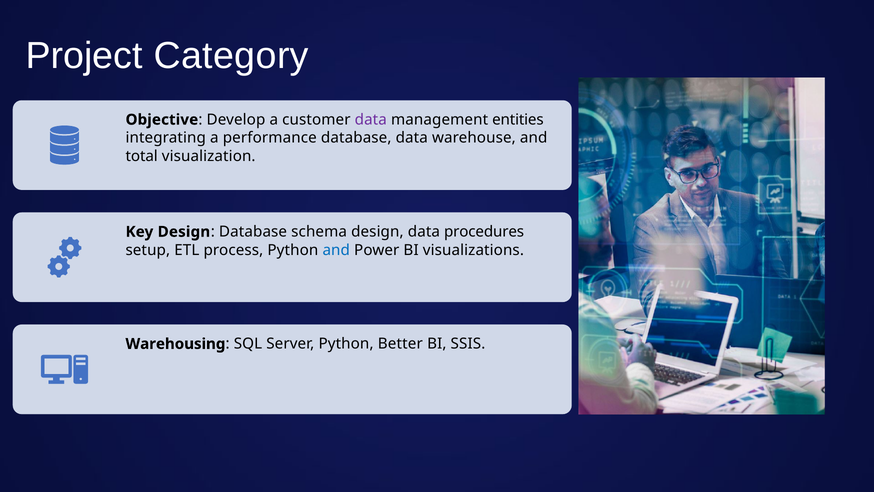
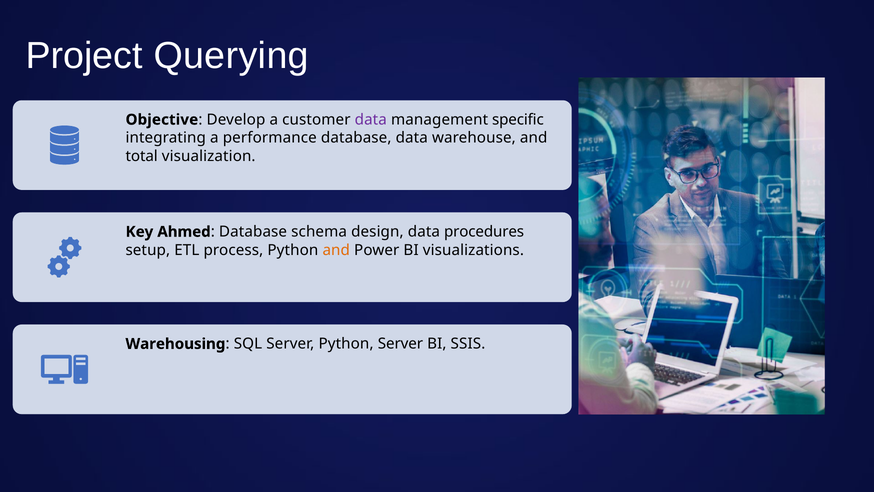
Category: Category -> Querying (231, 56)
entities: entities -> specific (518, 120)
Key Design: Design -> Ahmed (184, 232)
and colour: blue -> orange (336, 250)
Python Better: Better -> Server (400, 344)
